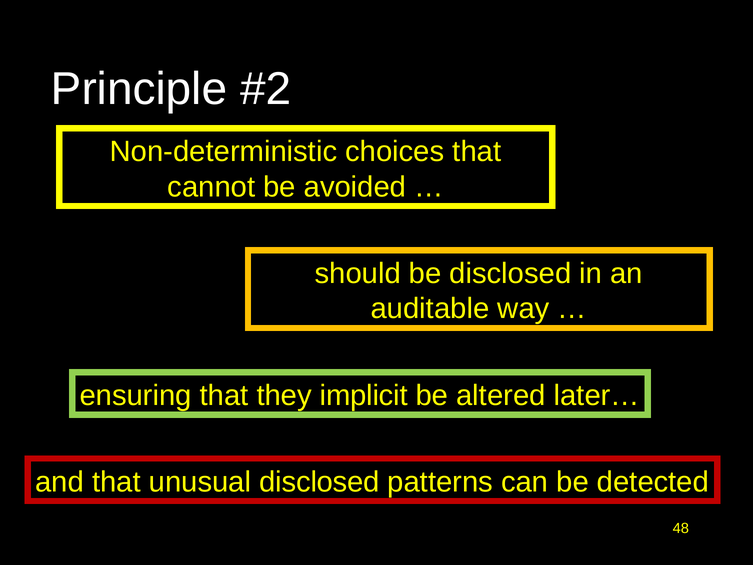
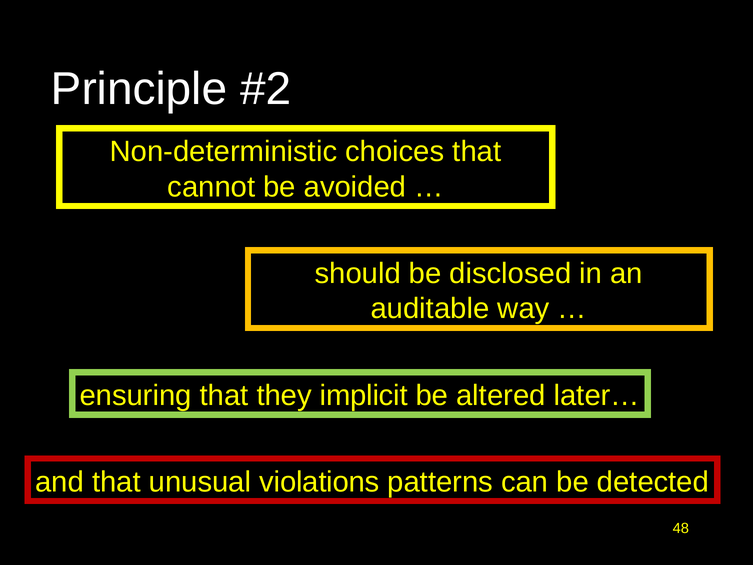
unusual disclosed: disclosed -> violations (319, 482)
